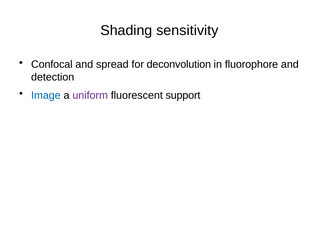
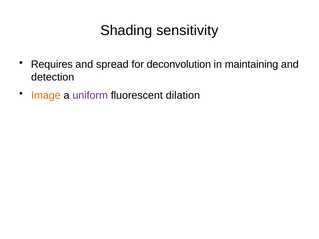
Confocal: Confocal -> Requires (52, 65)
fluorophore: fluorophore -> maintaining (252, 65)
Image colour: blue -> orange (46, 95)
support: support -> dilation (183, 95)
